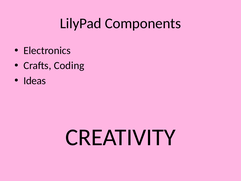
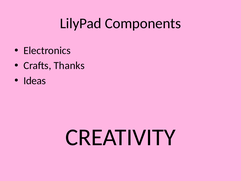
Coding: Coding -> Thanks (69, 66)
